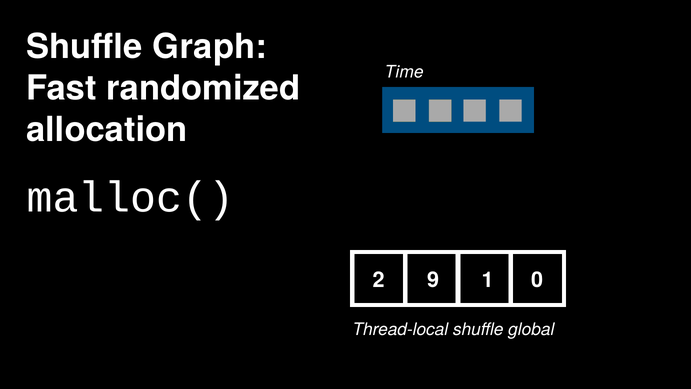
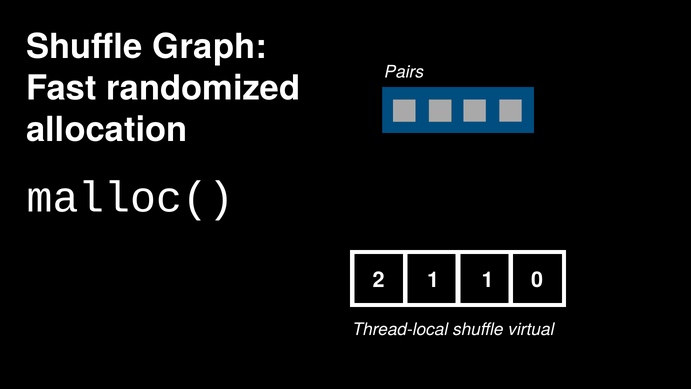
Time: Time -> Pairs (404, 72)
2 9: 9 -> 1 (433, 280)
global: global -> virtual (531, 329)
